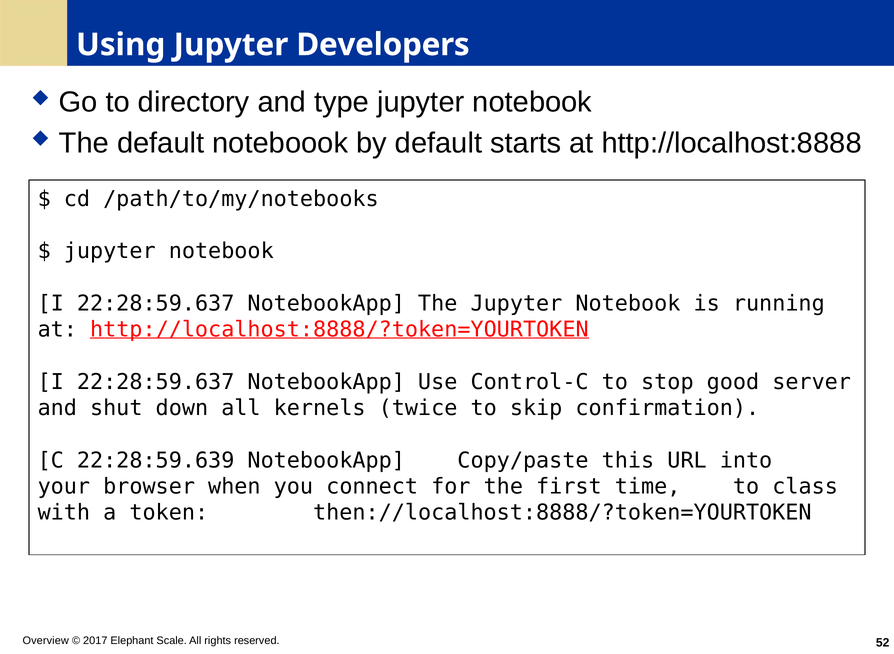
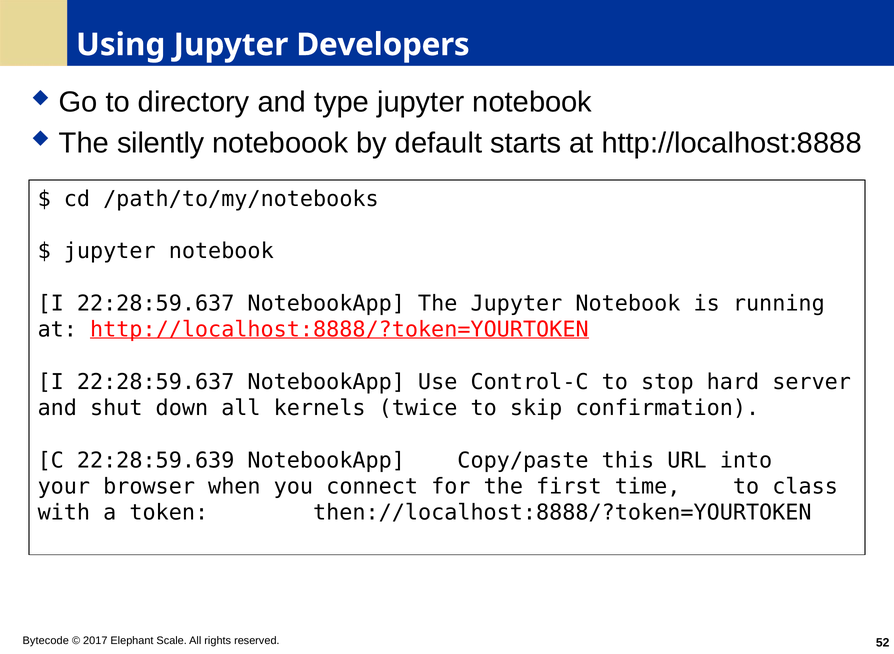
The default: default -> silently (161, 143)
good: good -> hard (733, 382)
Overview: Overview -> Bytecode (46, 641)
